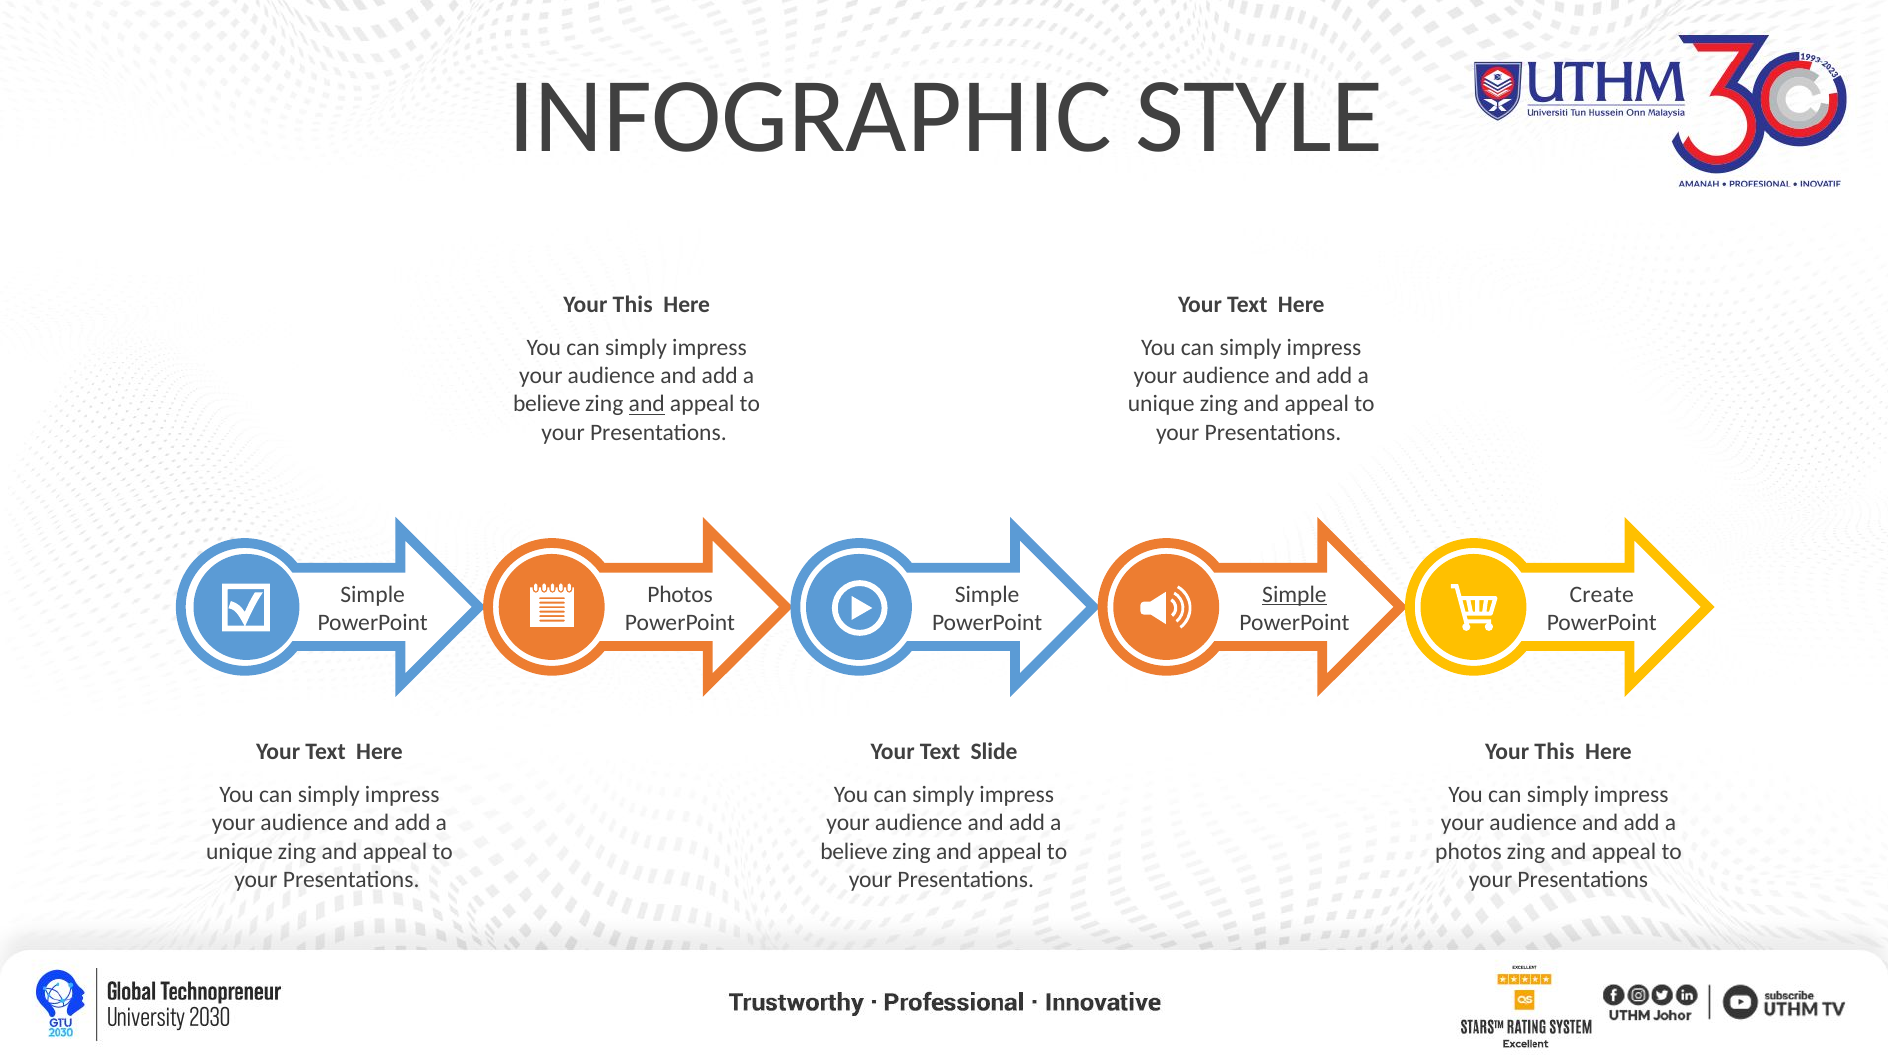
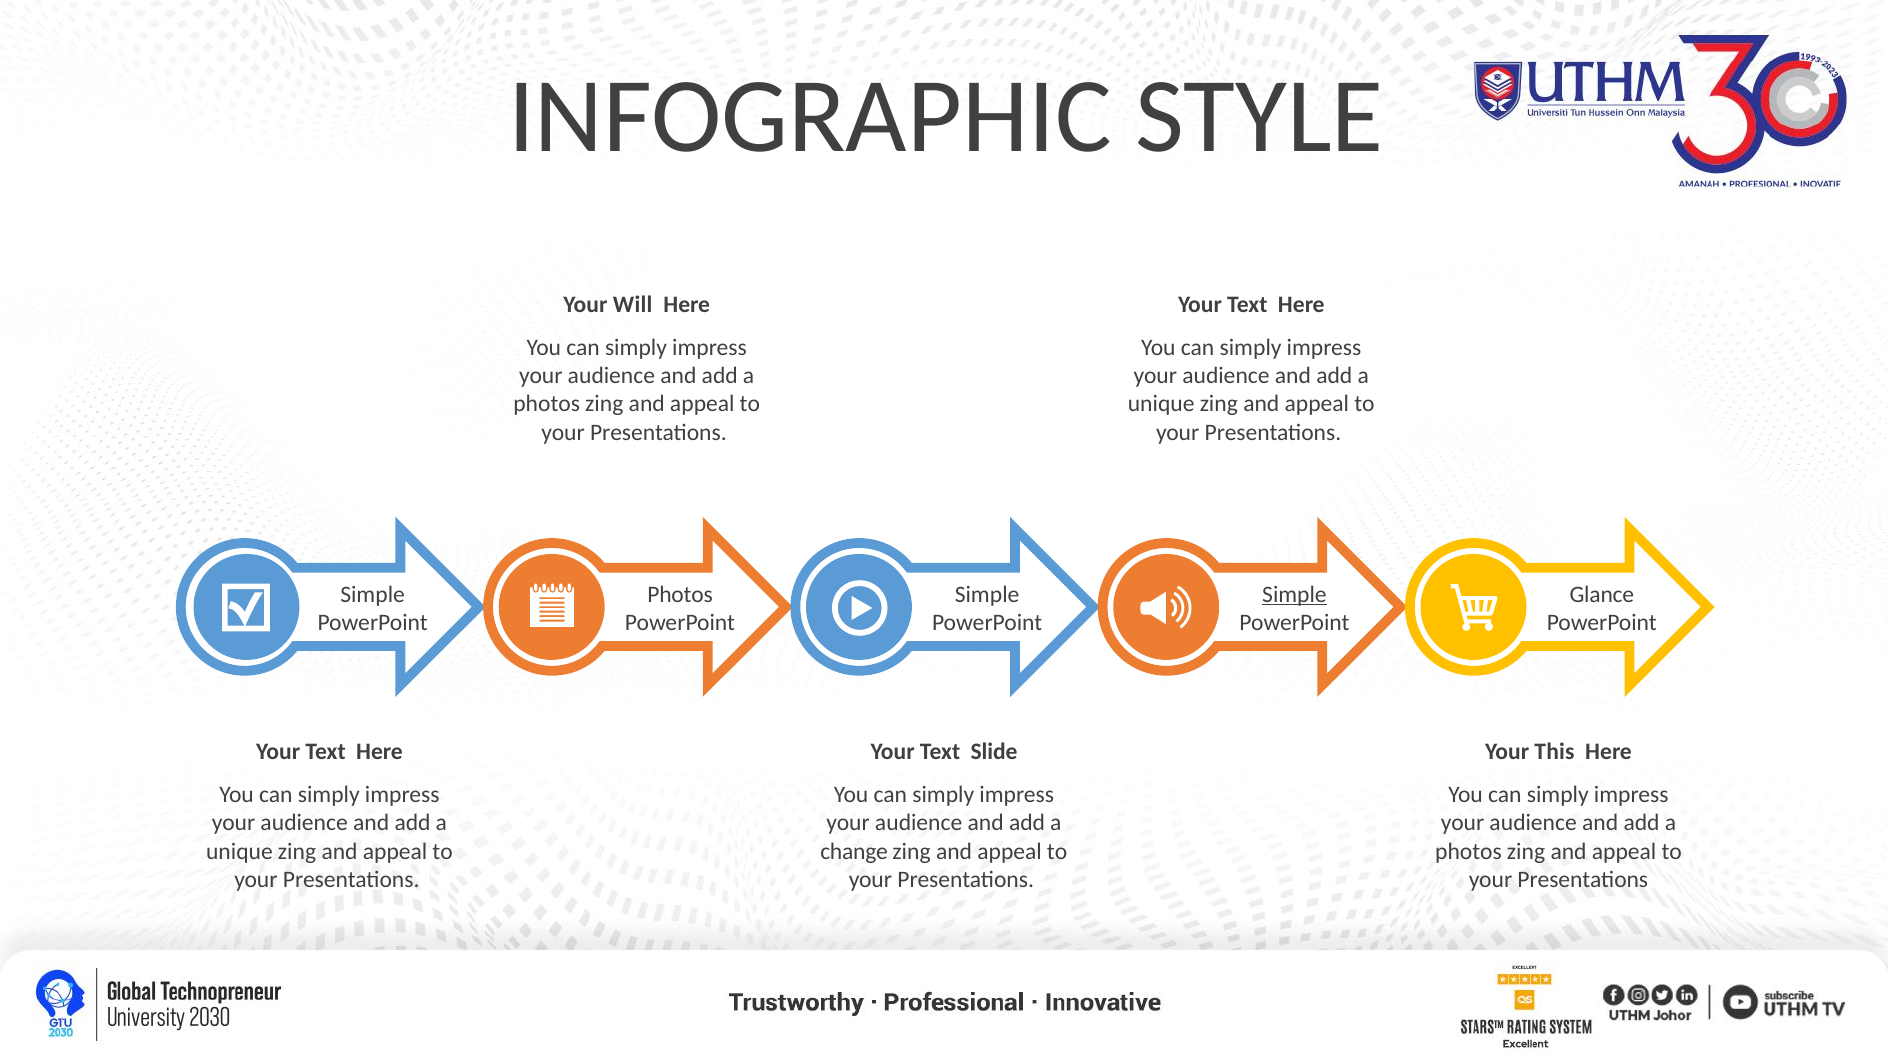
This: This -> Will (633, 305)
believe: believe -> photos (547, 404)
and underline: present -> none (647, 404)
Create: Create -> Glance (1602, 594)
believe: believe -> change (854, 851)
